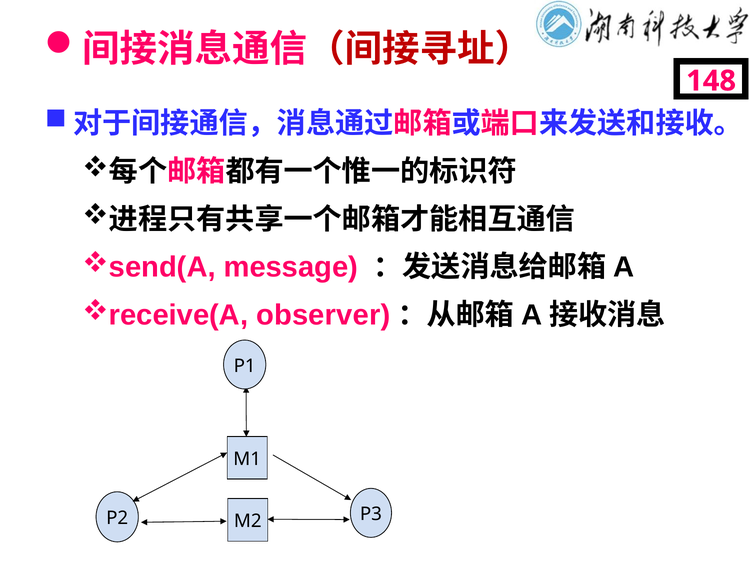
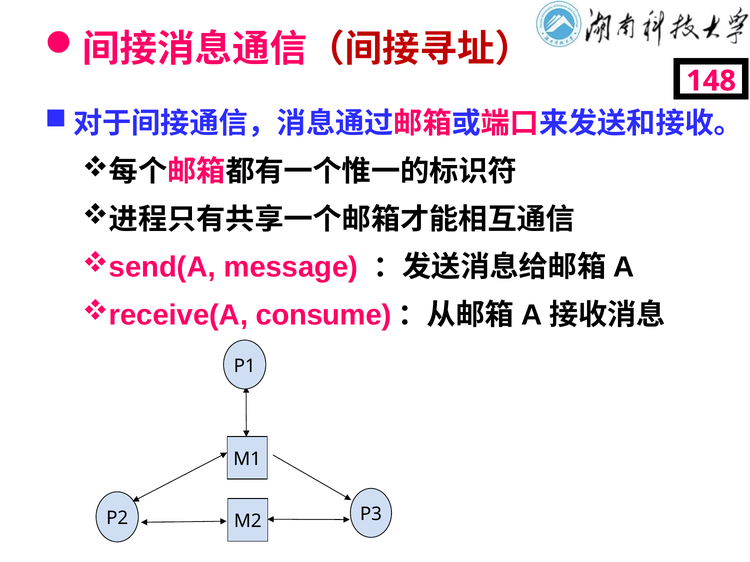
observer: observer -> consume (323, 315)
